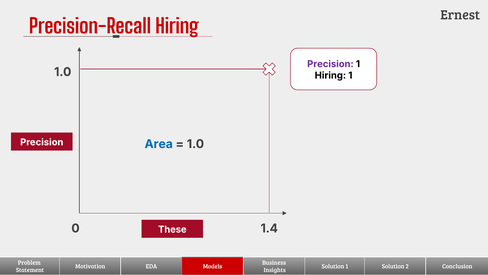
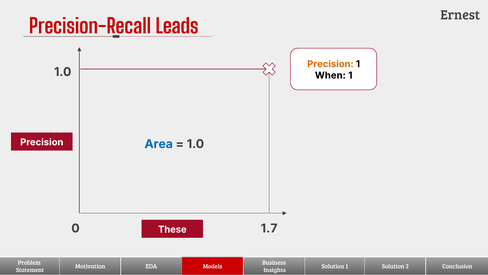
Precision-Recall Hiring: Hiring -> Leads (177, 27)
Precision colour: purple -> orange (330, 64)
Hiring: Hiring -> When (330, 75)
1.4: 1.4 -> 1.7 (269, 228)
